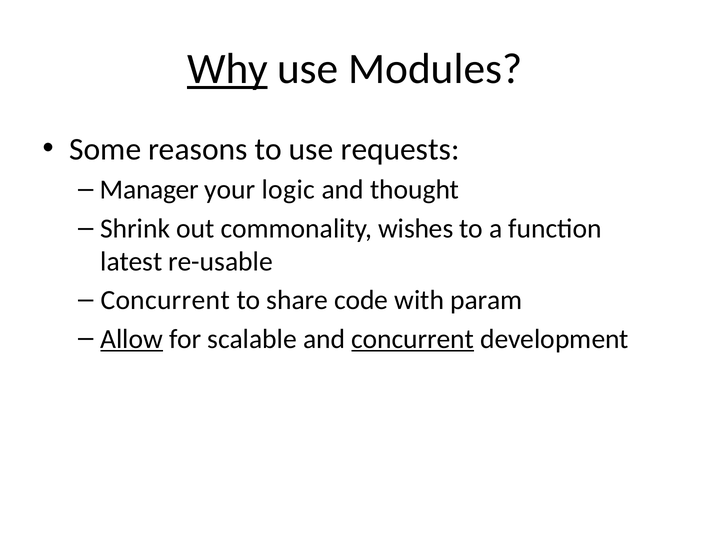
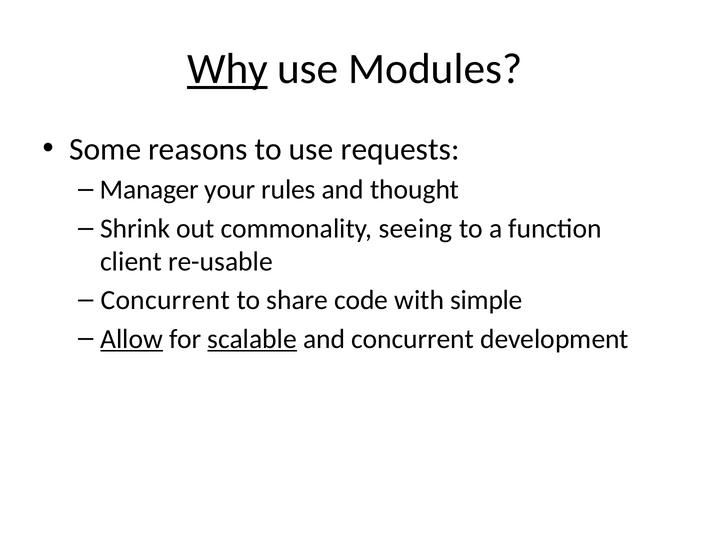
logic: logic -> rules (289, 190)
wishes: wishes -> seeing (416, 228)
latest: latest -> client (131, 261)
param: param -> simple (486, 300)
scalable underline: none -> present (252, 339)
concurrent underline: present -> none (413, 339)
